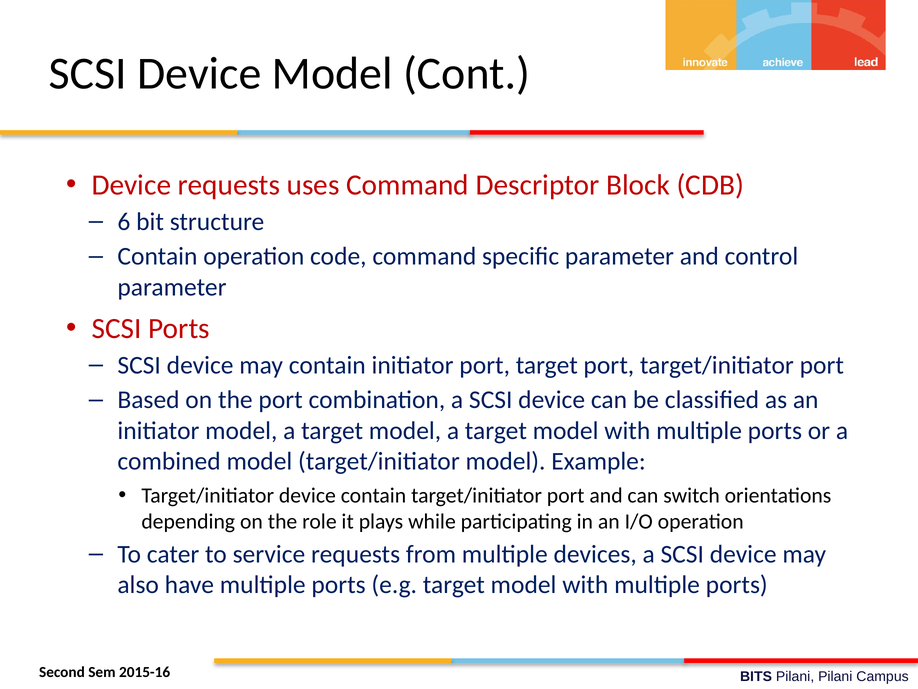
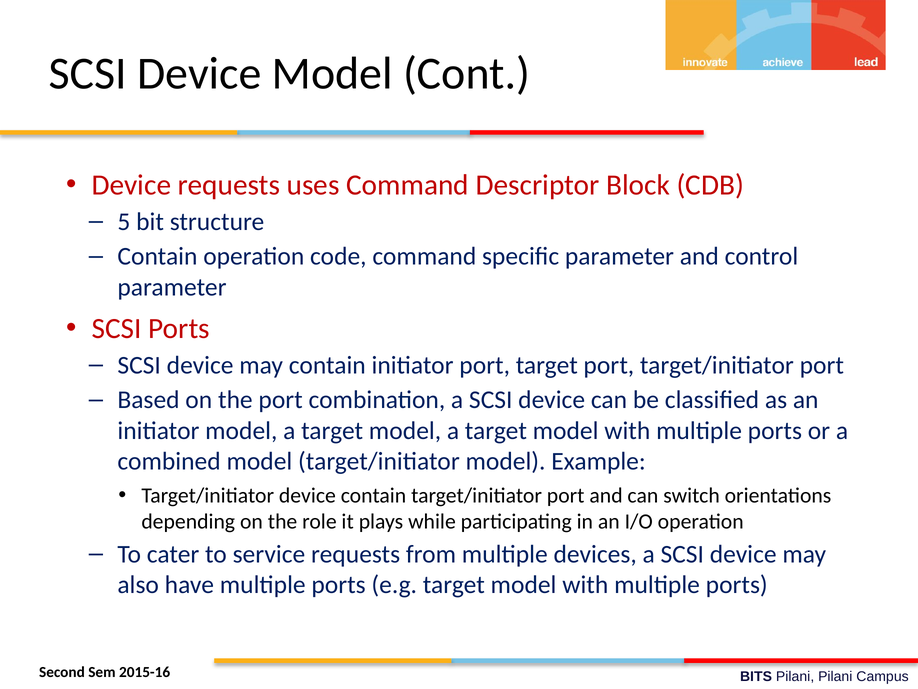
6: 6 -> 5 (124, 222)
